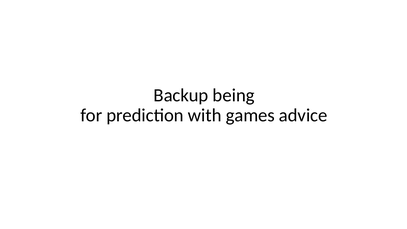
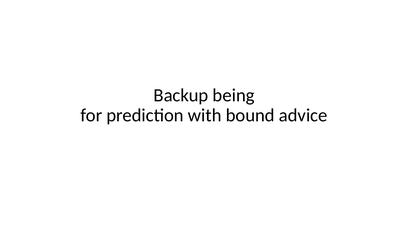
games: games -> bound (250, 115)
